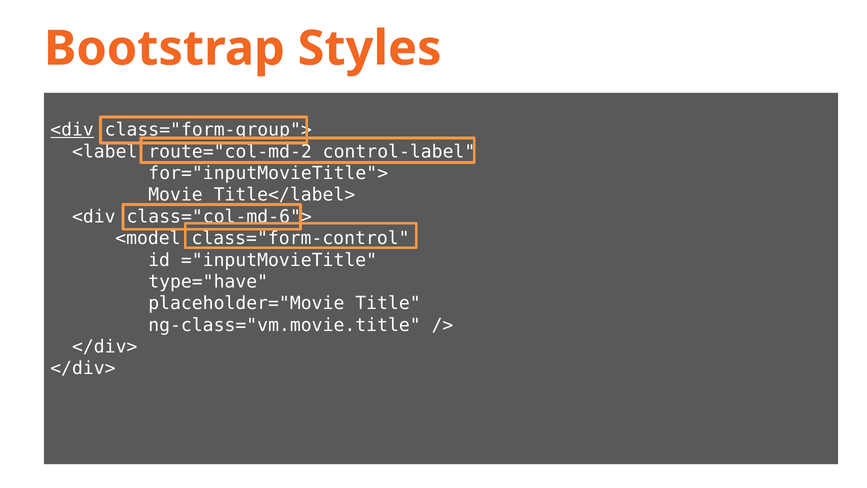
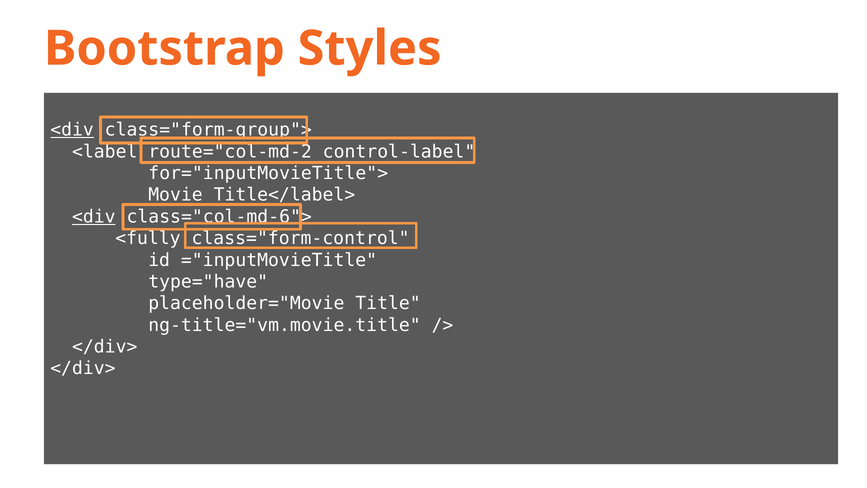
<div underline: none -> present (94, 217)
<model: <model -> <fully (148, 238)
ng-class="vm.movie.title: ng-class="vm.movie.title -> ng-title="vm.movie.title (284, 325)
